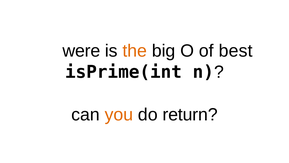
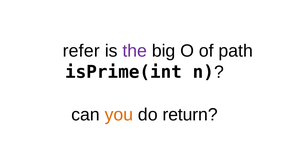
were: were -> refer (81, 51)
the colour: orange -> purple (135, 51)
best: best -> path (236, 51)
